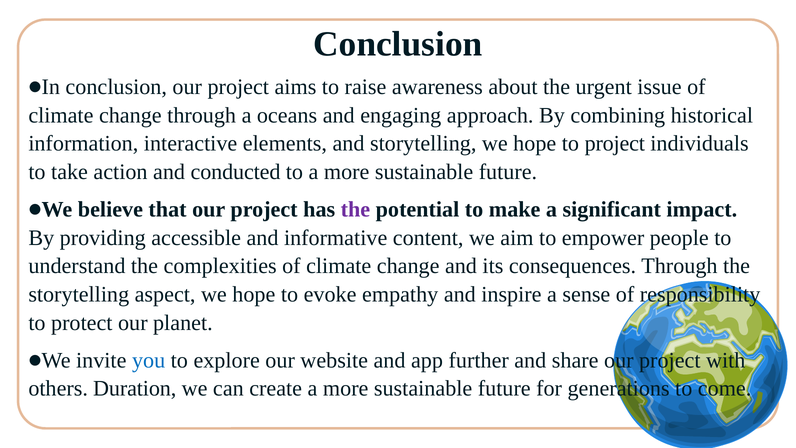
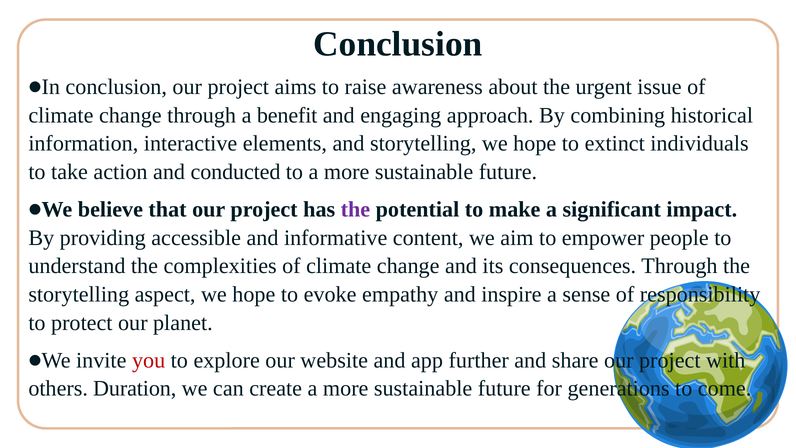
oceans: oceans -> benefit (287, 115)
to project: project -> extinct (615, 144)
you colour: blue -> red (149, 360)
